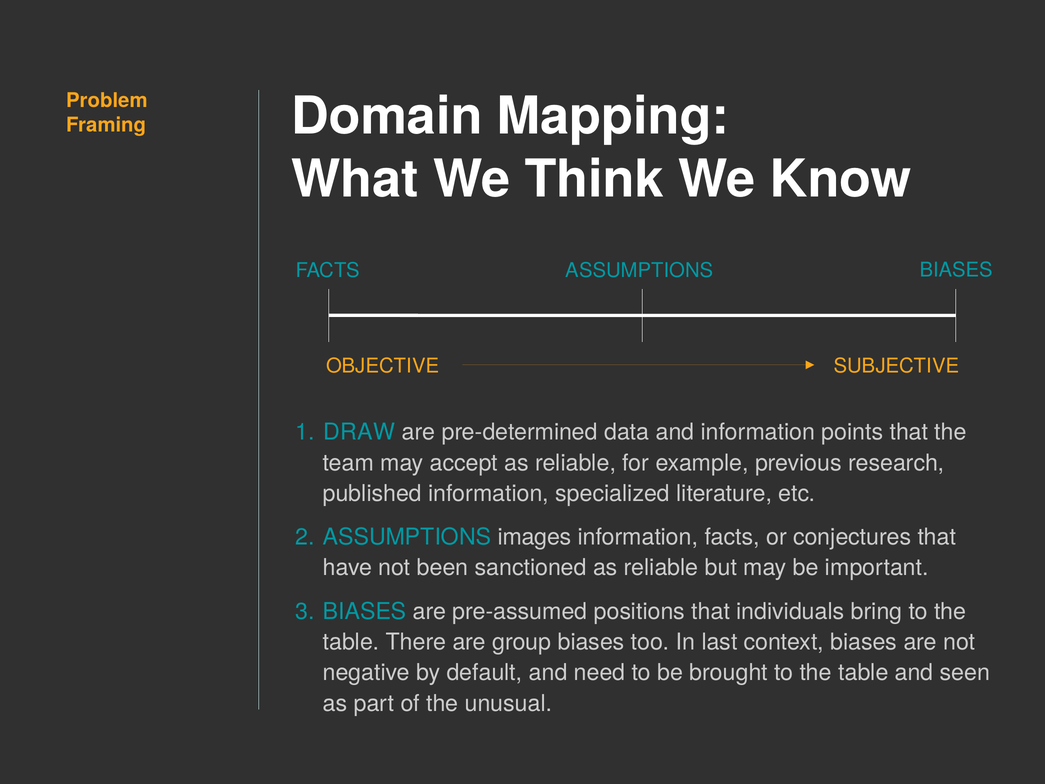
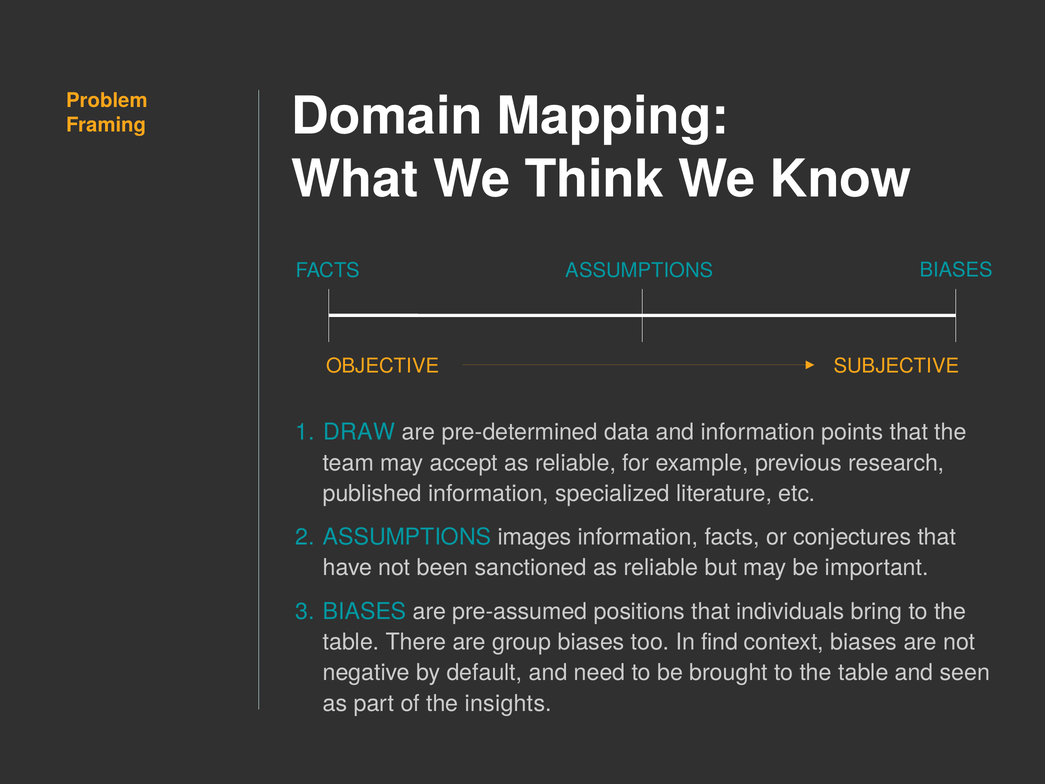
last: last -> find (720, 642)
unusual: unusual -> insights (508, 703)
